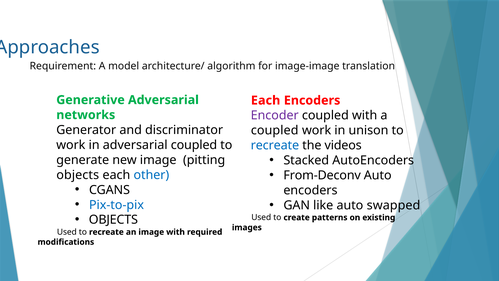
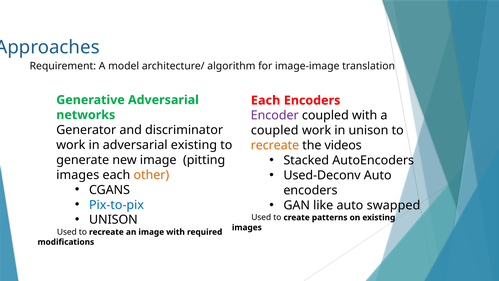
adversarial coupled: coupled -> existing (194, 145)
recreate colour: blue -> orange (275, 145)
From-Deconv: From-Deconv -> Used-Deconv (322, 175)
objects: objects -> images (78, 175)
other colour: blue -> orange (151, 175)
OBJECTS: OBJECTS -> UNISON (113, 220)
